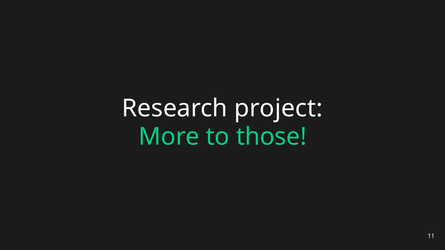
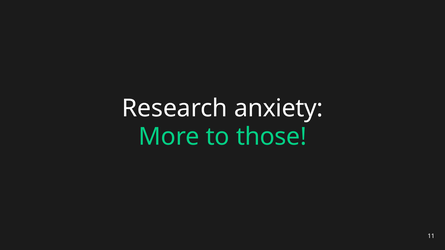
project: project -> anxiety (279, 109)
